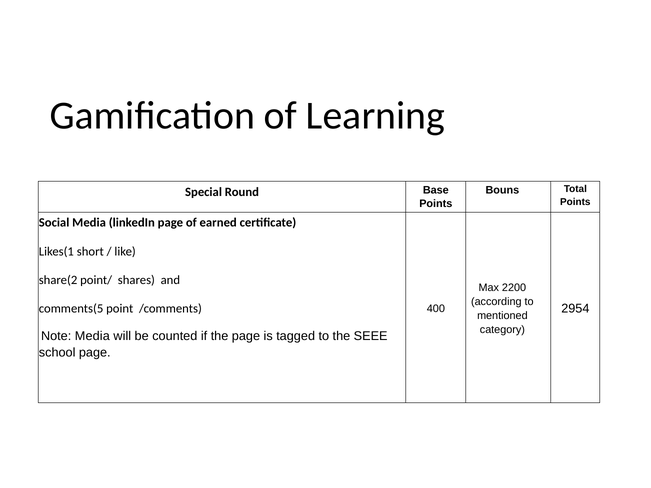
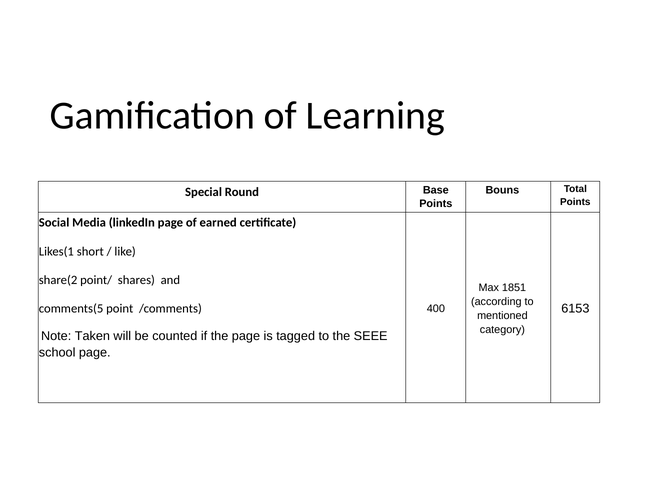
2200: 2200 -> 1851 (514, 288)
2954: 2954 -> 6153 (575, 309)
Note Media: Media -> Taken (92, 336)
